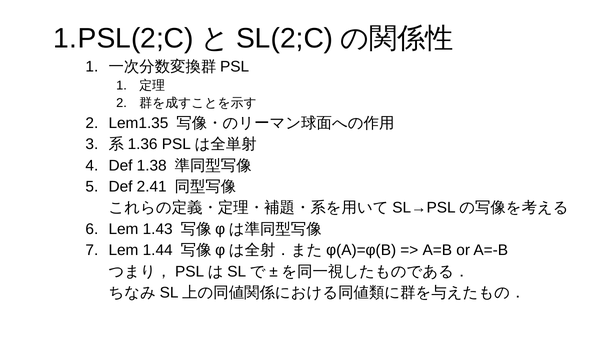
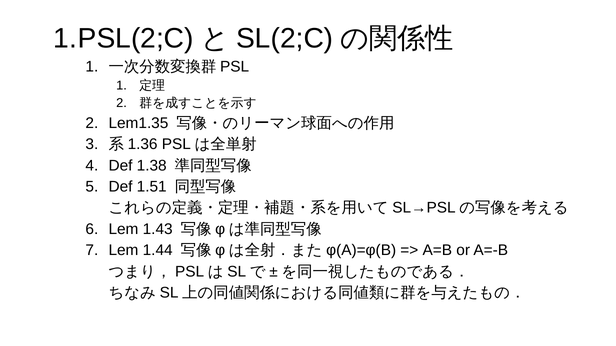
2.41: 2.41 -> 1.51 (152, 187)
